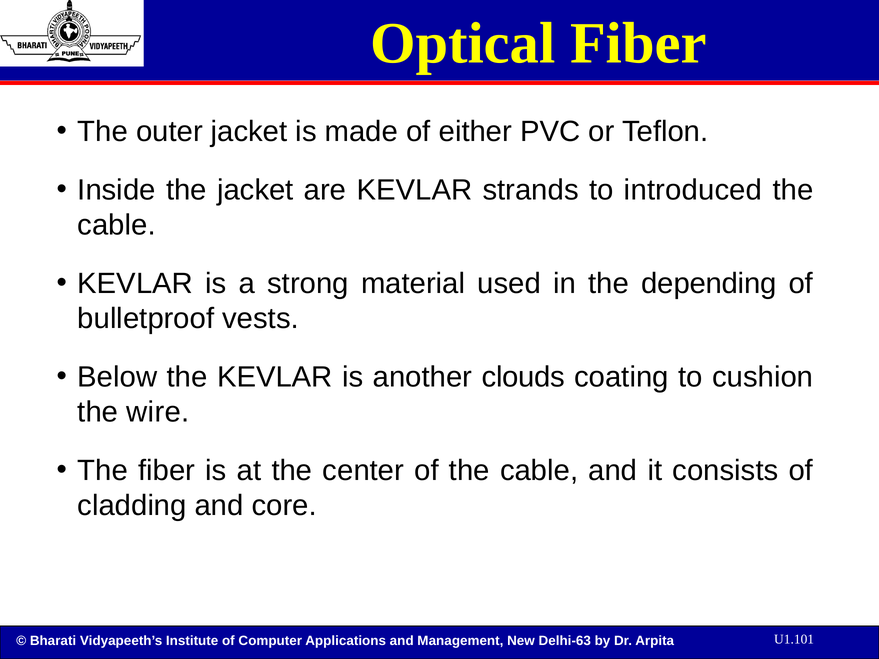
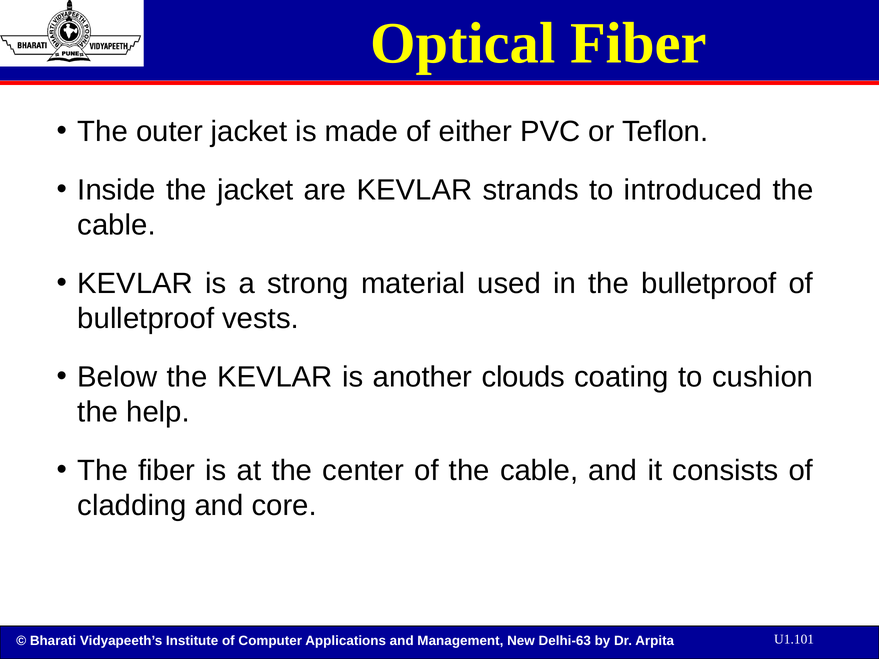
the depending: depending -> bulletproof (709, 284)
wire: wire -> help (158, 412)
